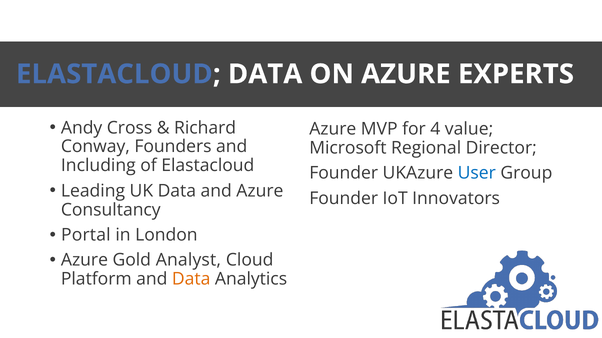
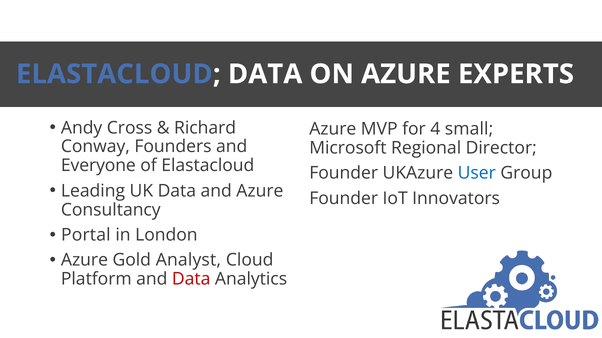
value: value -> small (469, 129)
Including: Including -> Everyone (98, 166)
Data colour: orange -> red (191, 280)
